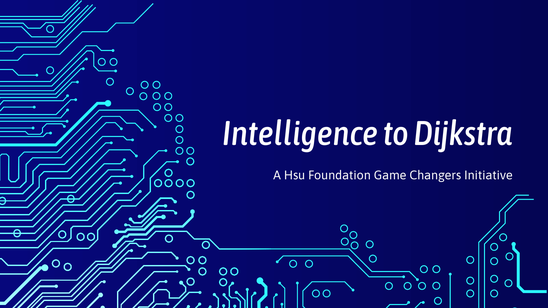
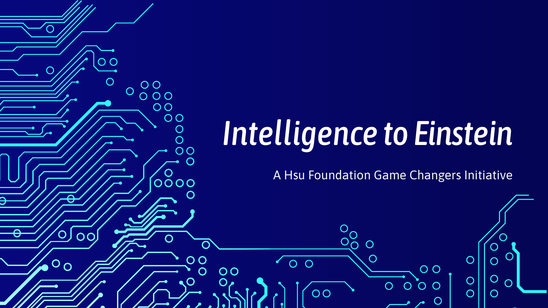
Dijkstra: Dijkstra -> Einstein (463, 134)
